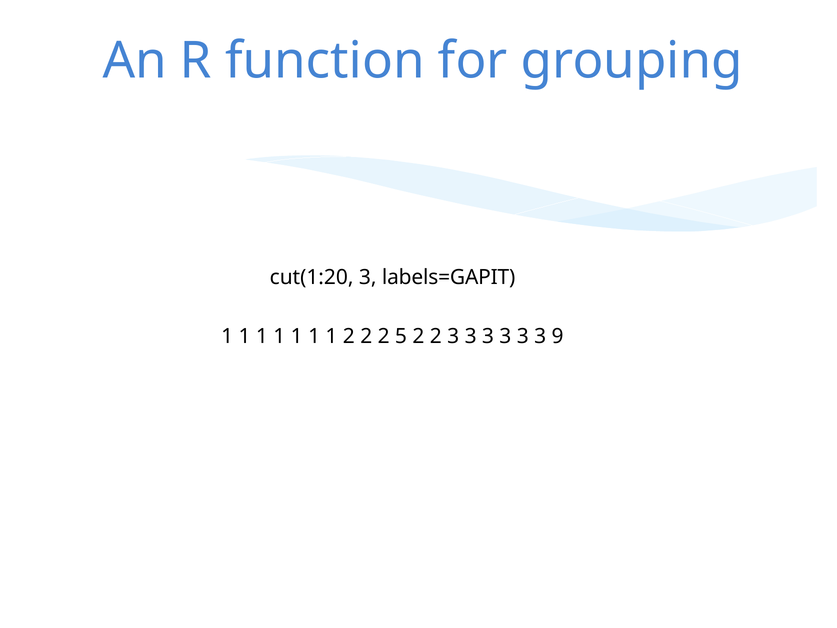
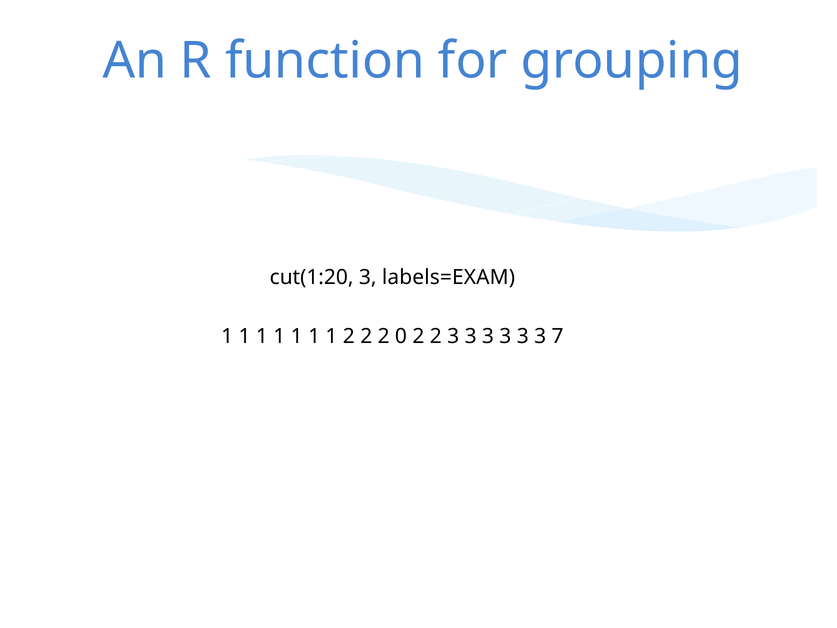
labels=GAPIT: labels=GAPIT -> labels=EXAM (449, 277)
5: 5 -> 0 (401, 336)
9: 9 -> 7 (558, 336)
